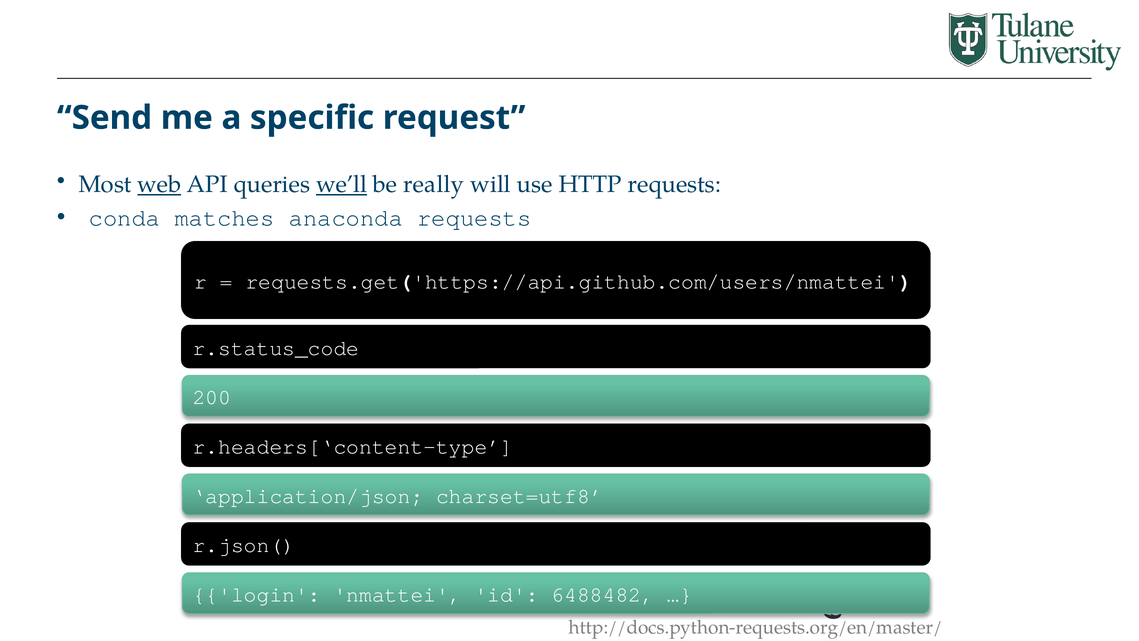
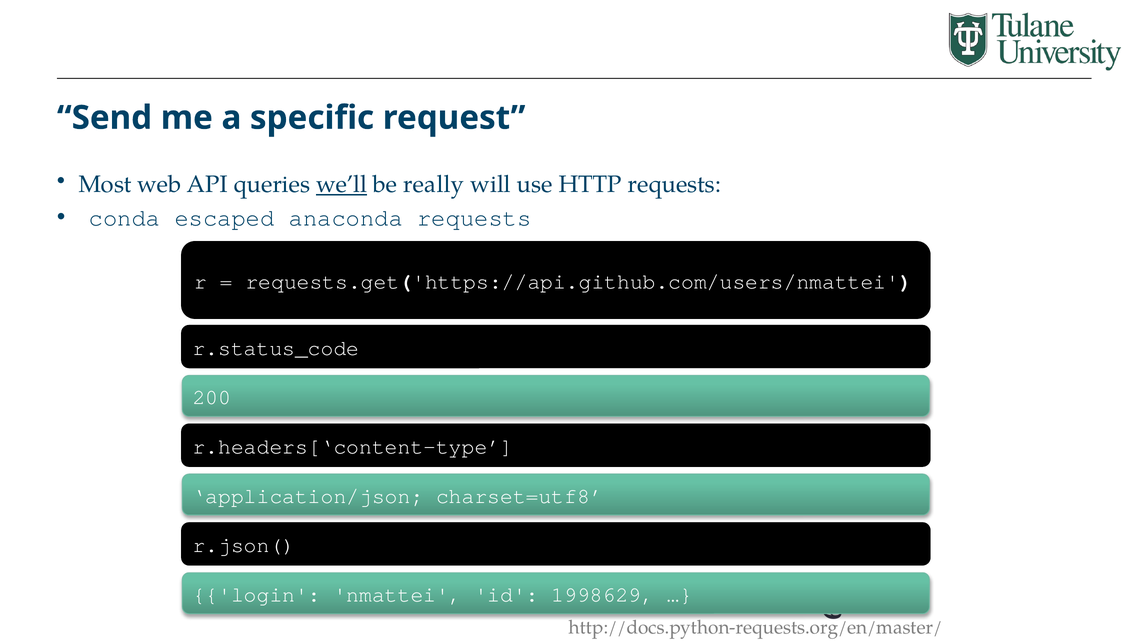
web underline: present -> none (159, 184)
matches: matches -> escaped (225, 218)
6488482: 6488482 -> 1998629 (603, 594)
